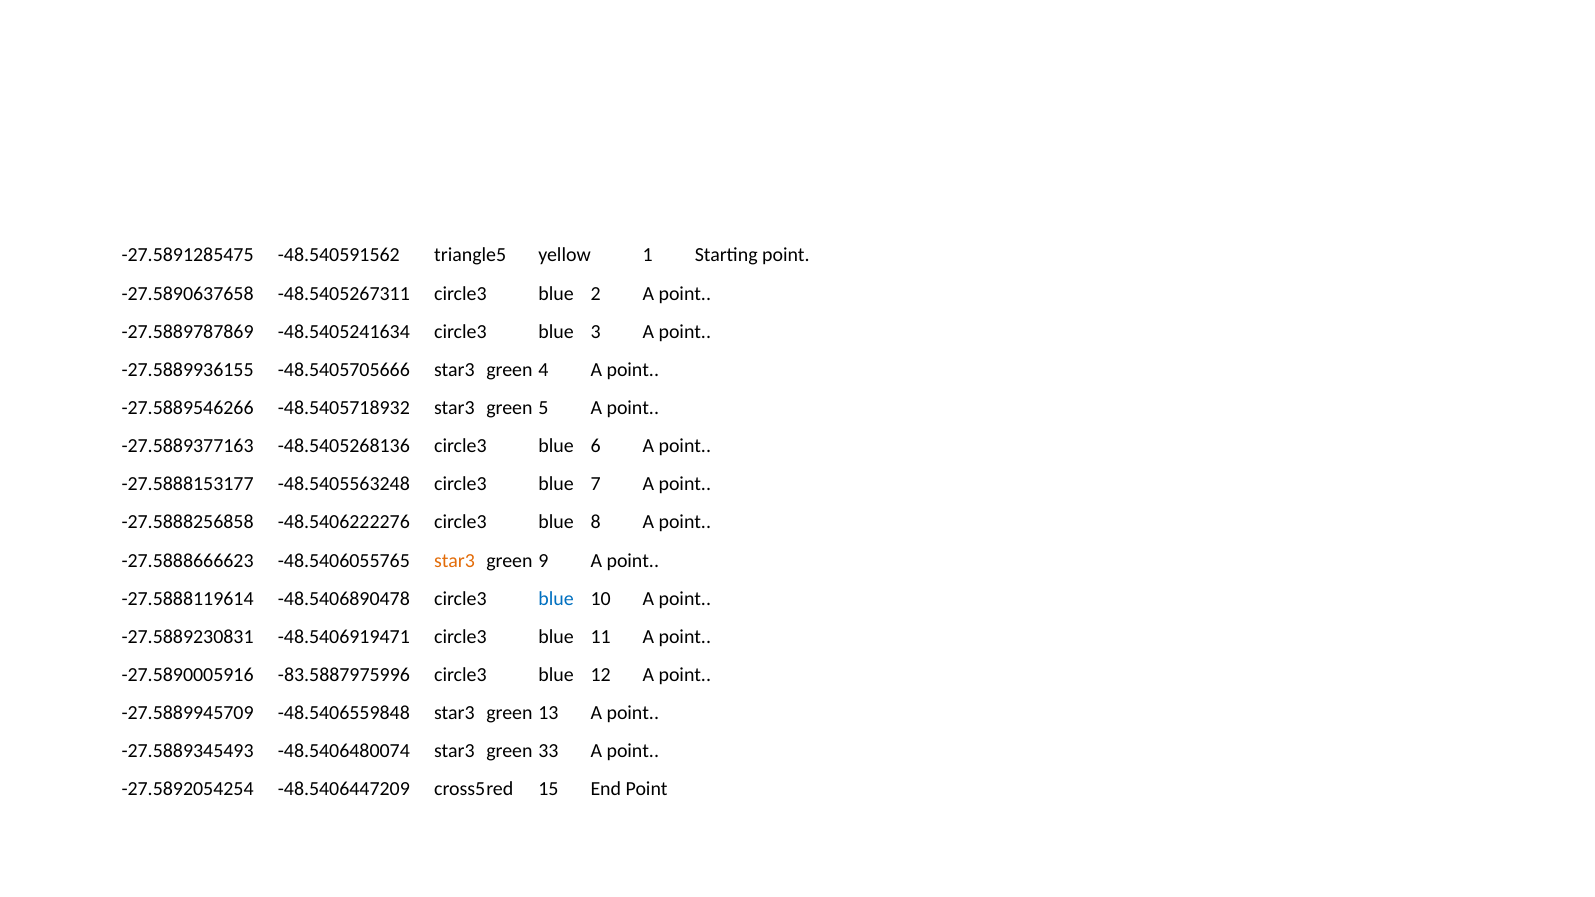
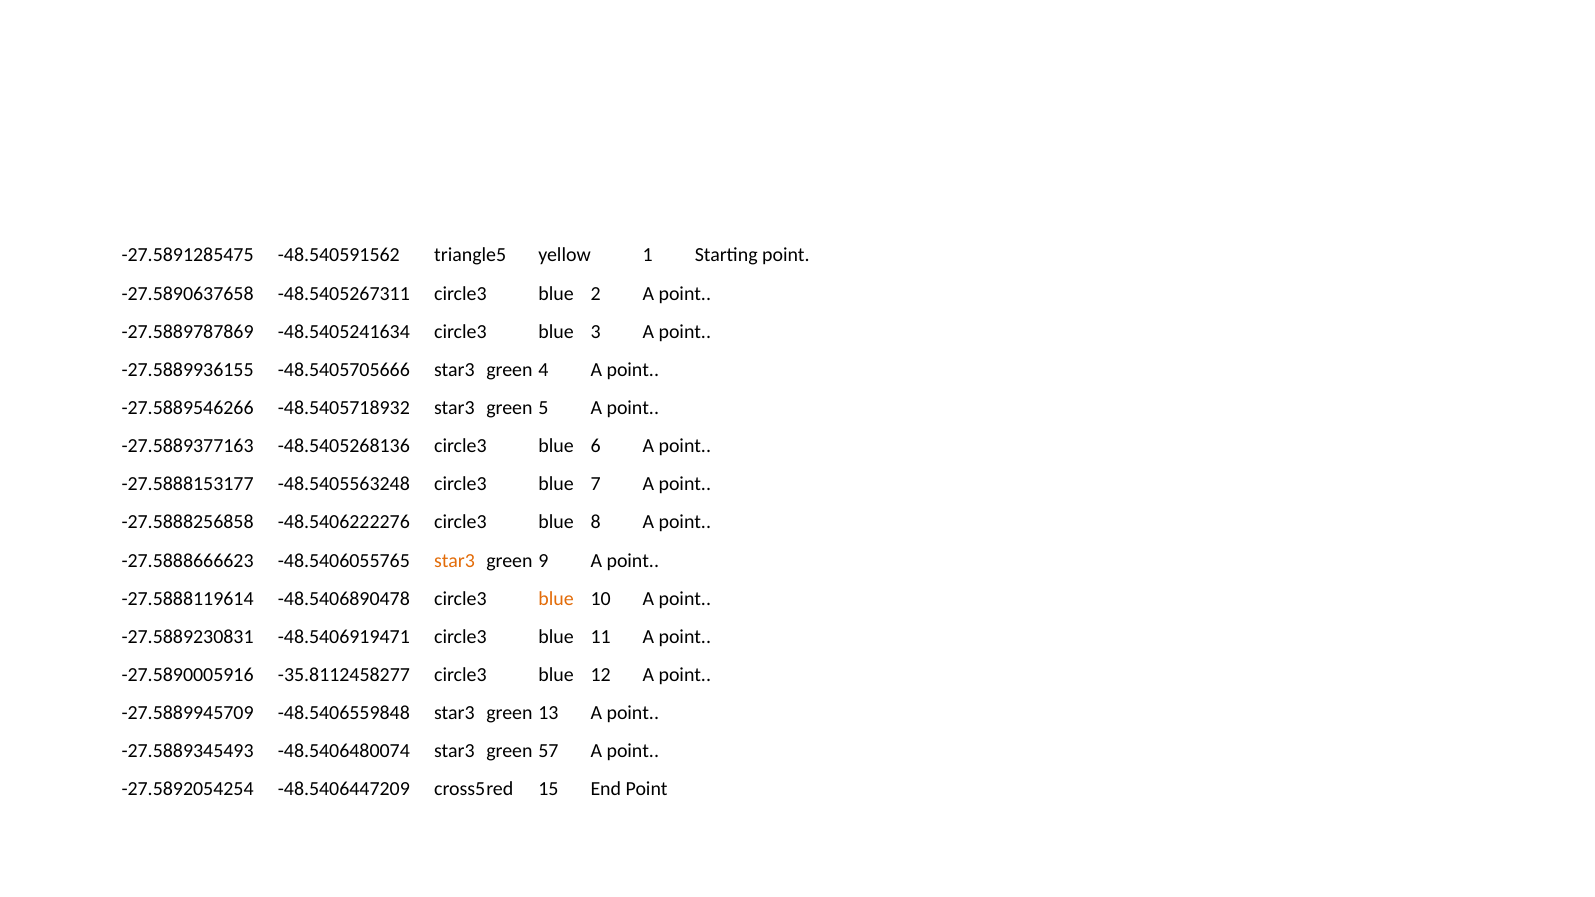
blue colour: blue -> orange (556, 599)
-83.5887975996: -83.5887975996 -> -35.8112458277 (344, 675)
33: 33 -> 57 (549, 751)
